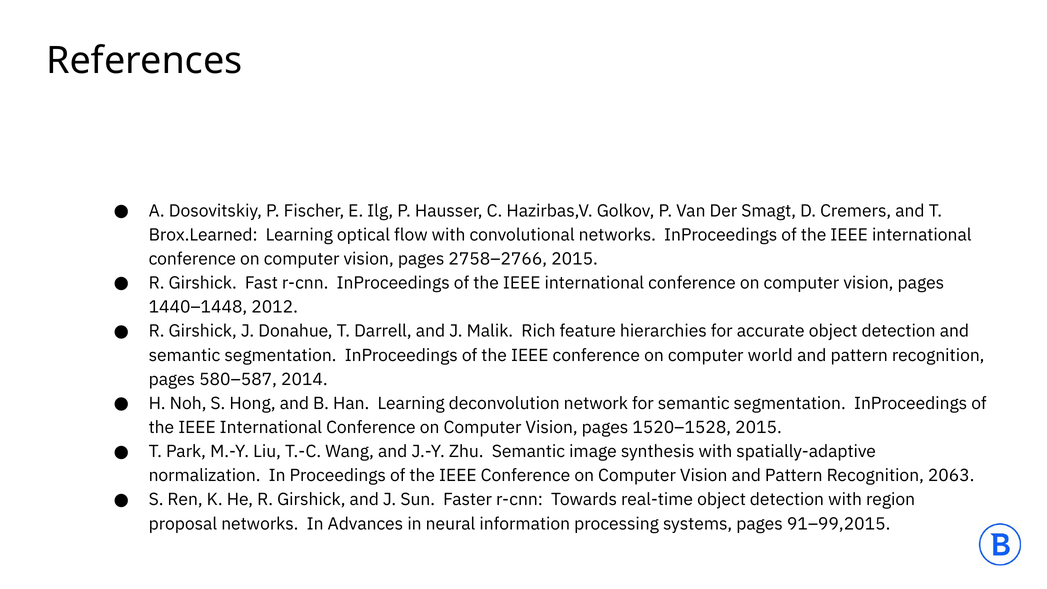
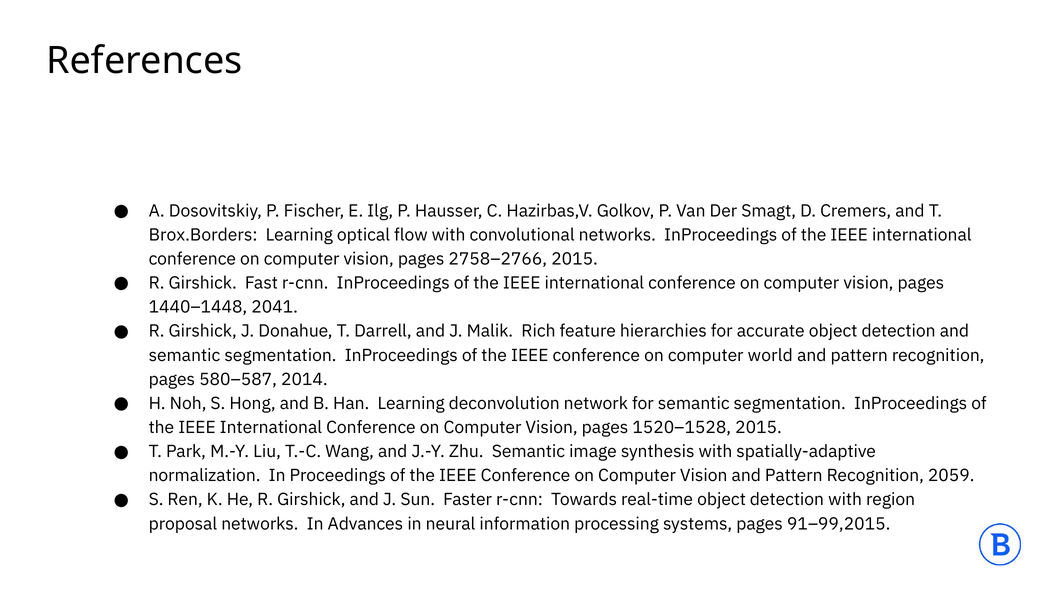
Brox.Learned: Brox.Learned -> Brox.Borders (203, 235)
2012: 2012 -> 2041 (275, 307)
2063: 2063 -> 2059 (951, 476)
